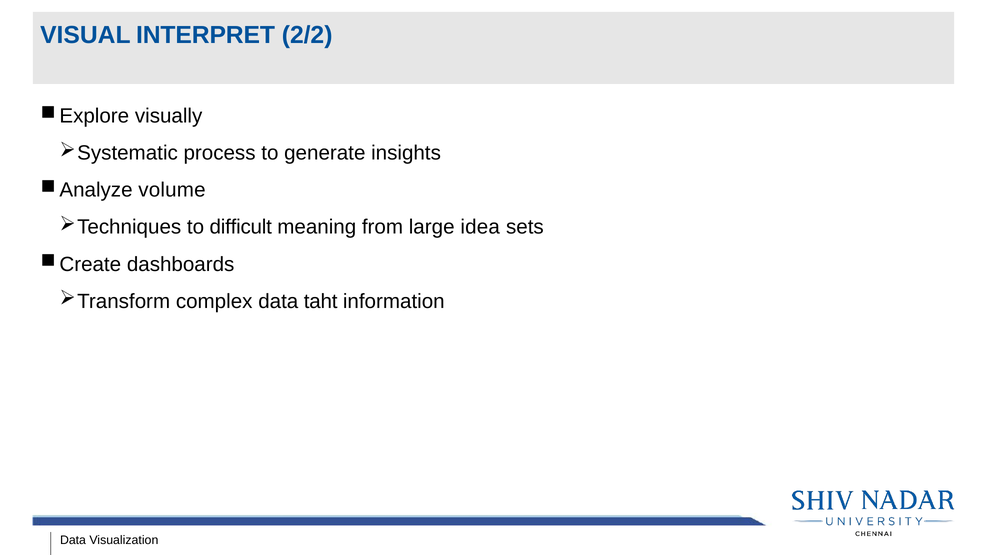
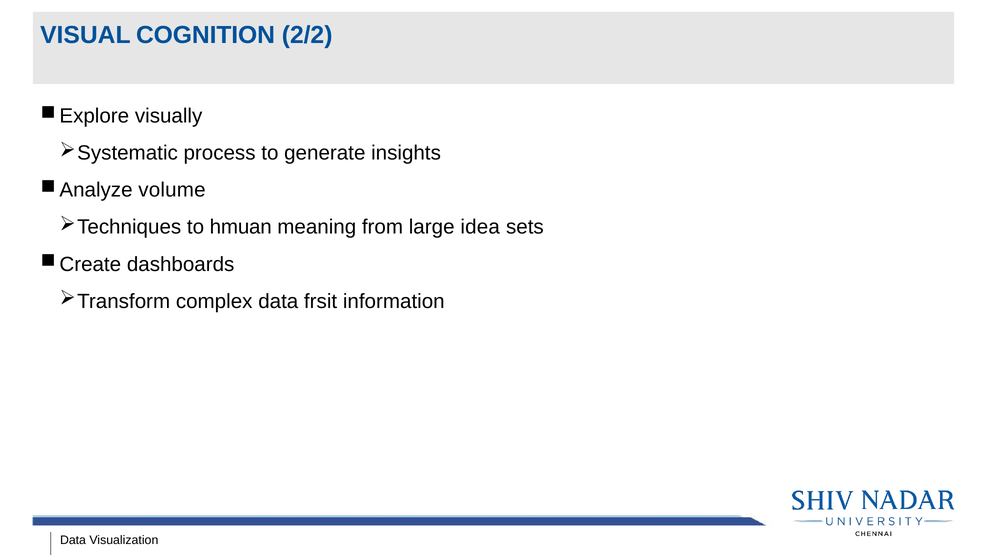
INTERPRET: INTERPRET -> COGNITION (206, 35)
difficult: difficult -> hmuan (241, 227)
taht: taht -> frsit (321, 301)
